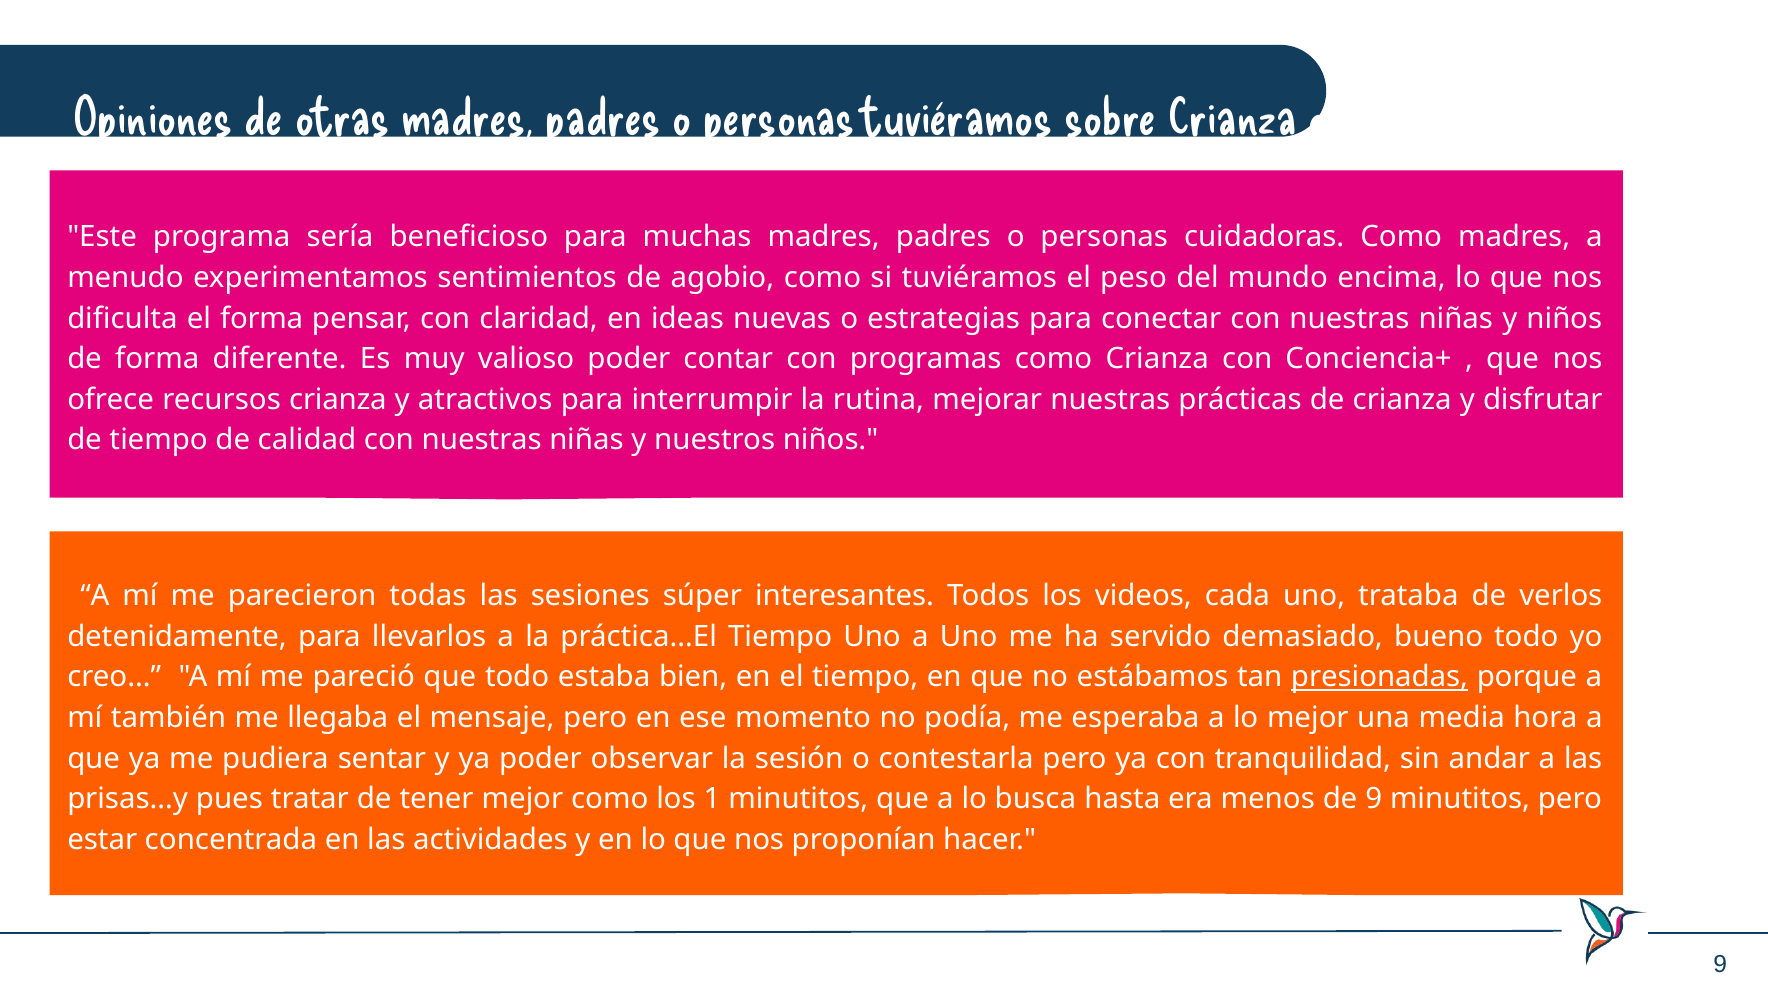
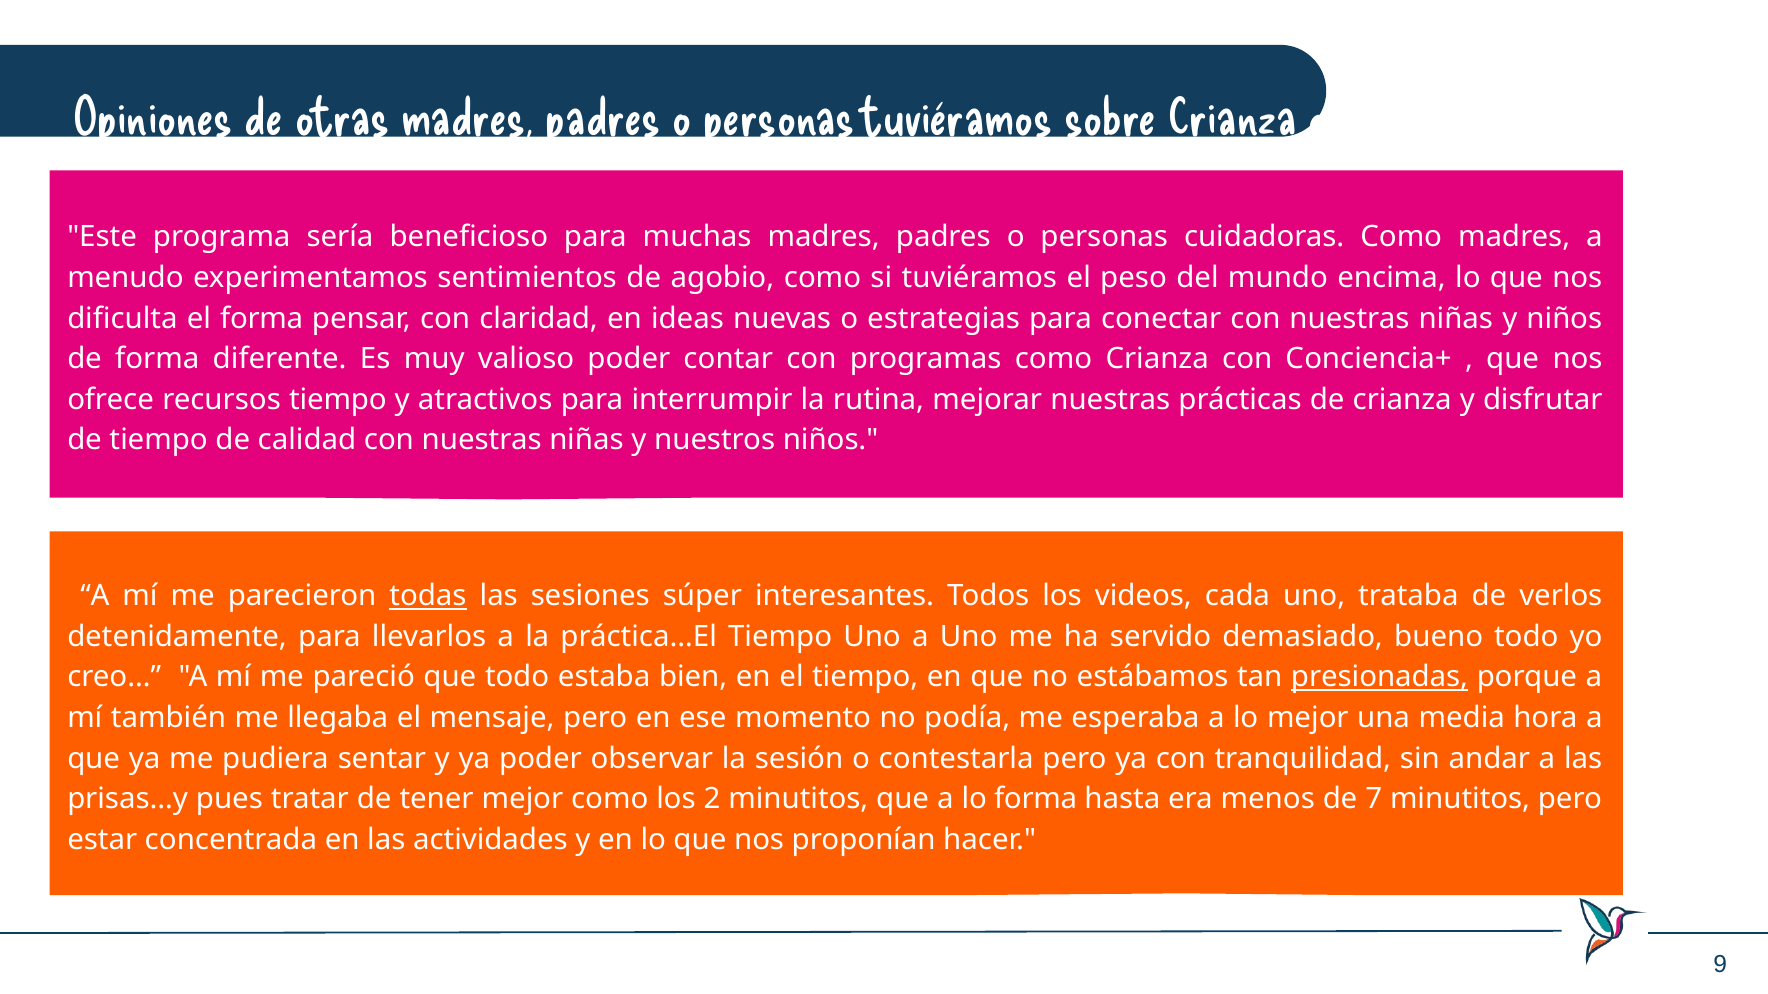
recursos crianza: crianza -> tiempo (338, 400)
todas underline: none -> present (428, 596)
1: 1 -> 2 (712, 800)
lo busca: busca -> forma (1036, 800)
de 9: 9 -> 7 (1374, 800)
